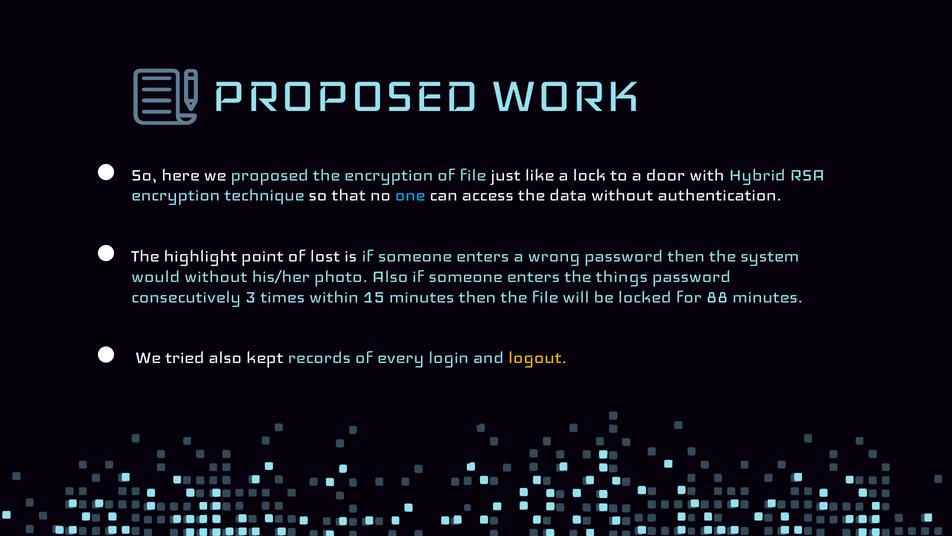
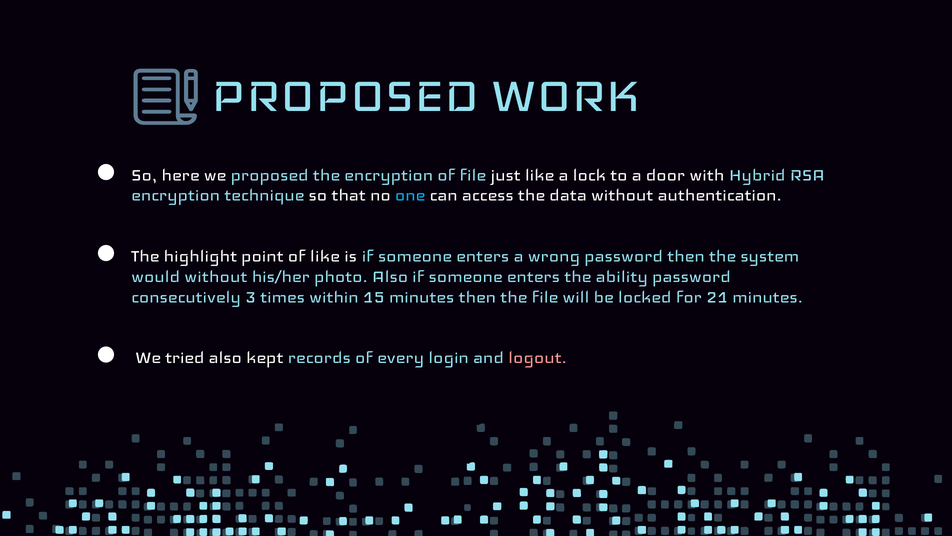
of lost: lost -> like (325, 255)
things: things -> ability (622, 275)
88: 88 -> 21 (717, 295)
logout colour: yellow -> pink (538, 356)
